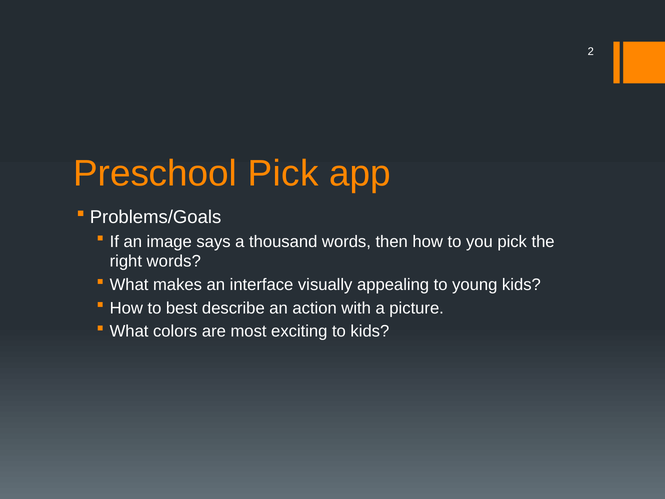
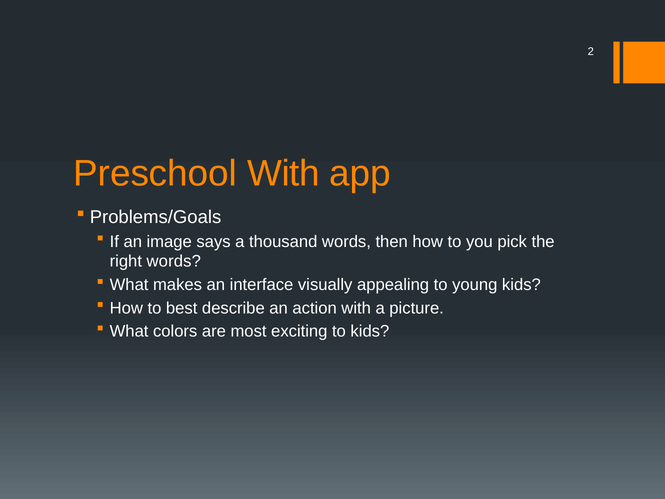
Preschool Pick: Pick -> With (283, 173)
